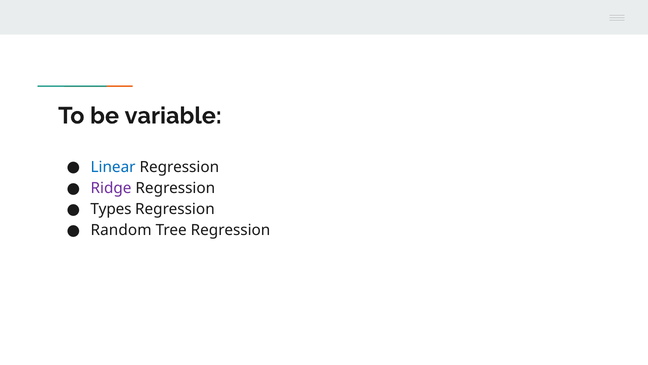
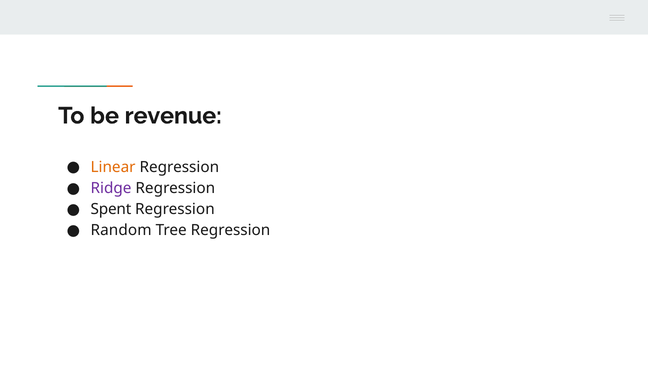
variable: variable -> revenue (173, 116)
Linear colour: blue -> orange (113, 167)
Types: Types -> Spent (111, 209)
